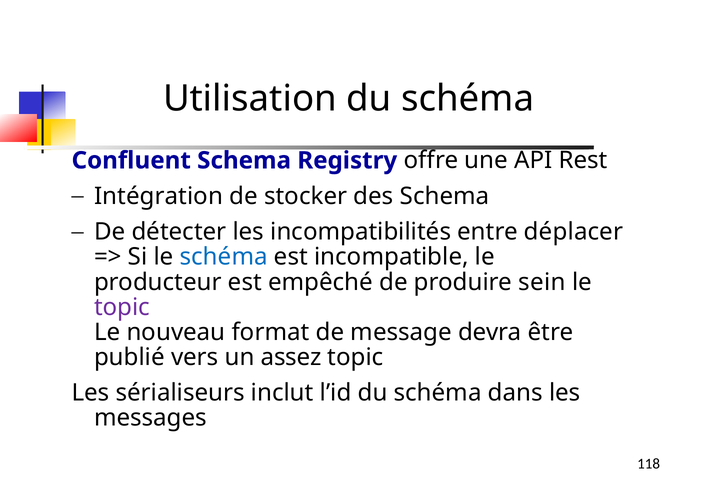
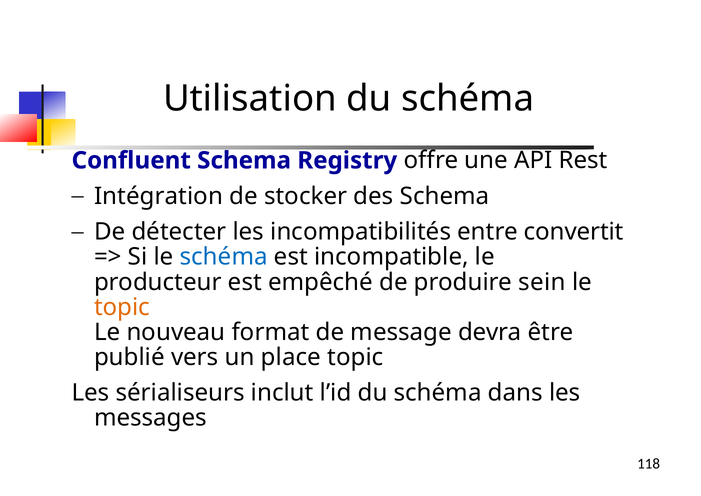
déplacer: déplacer -> convertit (574, 232)
topic colour: purple -> orange (122, 307)
assez: assez -> place (291, 357)
